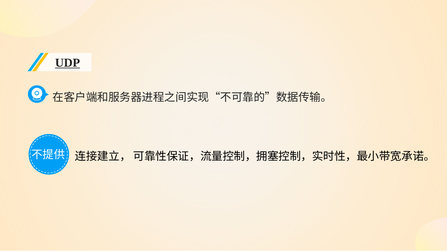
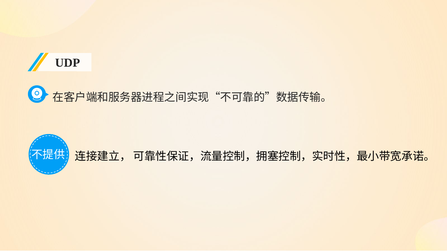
UDP underline: present -> none (68, 63)
